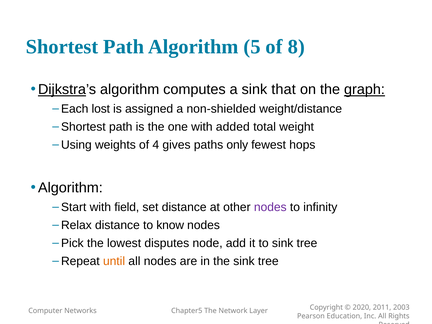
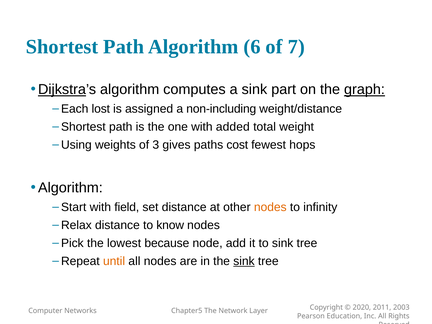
5: 5 -> 6 (252, 47)
8: 8 -> 7 (296, 47)
that: that -> part (284, 90)
non-shielded: non-shielded -> non-including (221, 109)
4: 4 -> 3 (156, 145)
only: only -> cost (237, 145)
nodes colour: purple -> orange (270, 207)
disputes: disputes -> because (167, 243)
sink underline: none -> present (244, 261)
